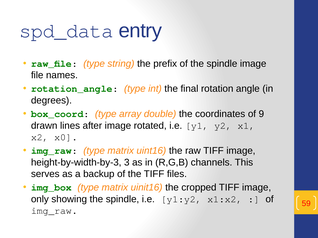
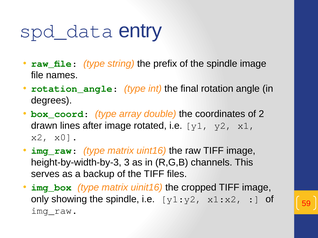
9: 9 -> 2 (261, 114)
